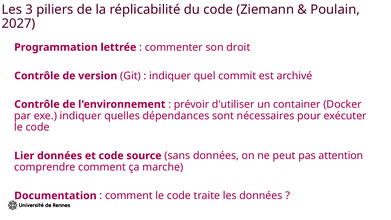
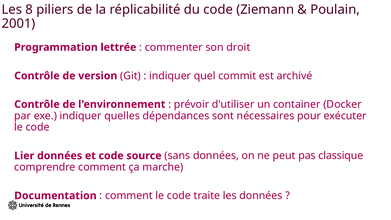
3: 3 -> 8 (29, 9)
2027: 2027 -> 2001 (19, 24)
attention: attention -> classique (341, 156)
